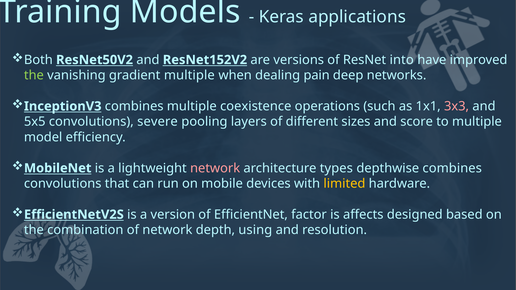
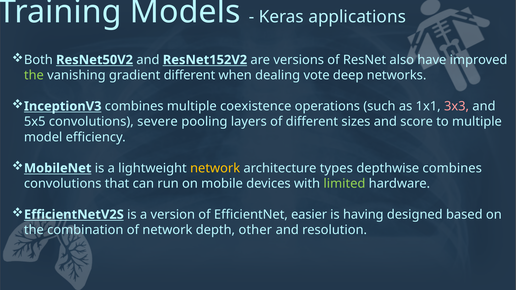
into: into -> also (402, 60)
gradient multiple: multiple -> different (189, 75)
pain: pain -> vote (317, 75)
network colour: pink -> yellow (215, 168)
limited colour: yellow -> light green (344, 184)
factor: factor -> easier (309, 215)
affects: affects -> having (363, 215)
using: using -> other (255, 230)
